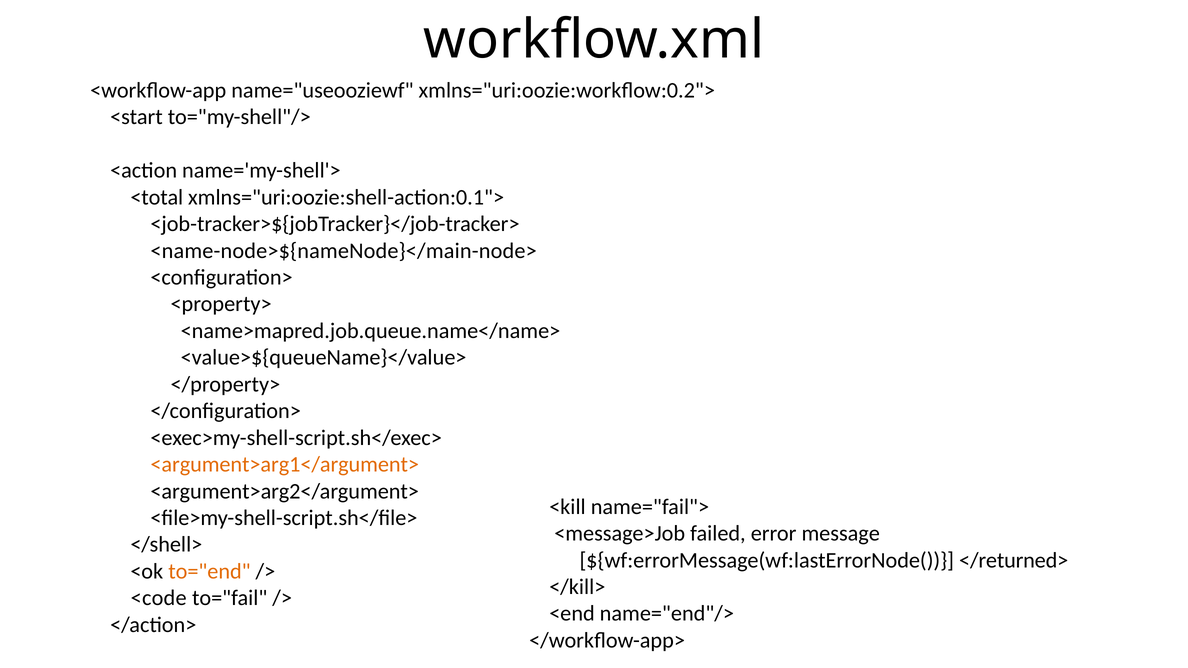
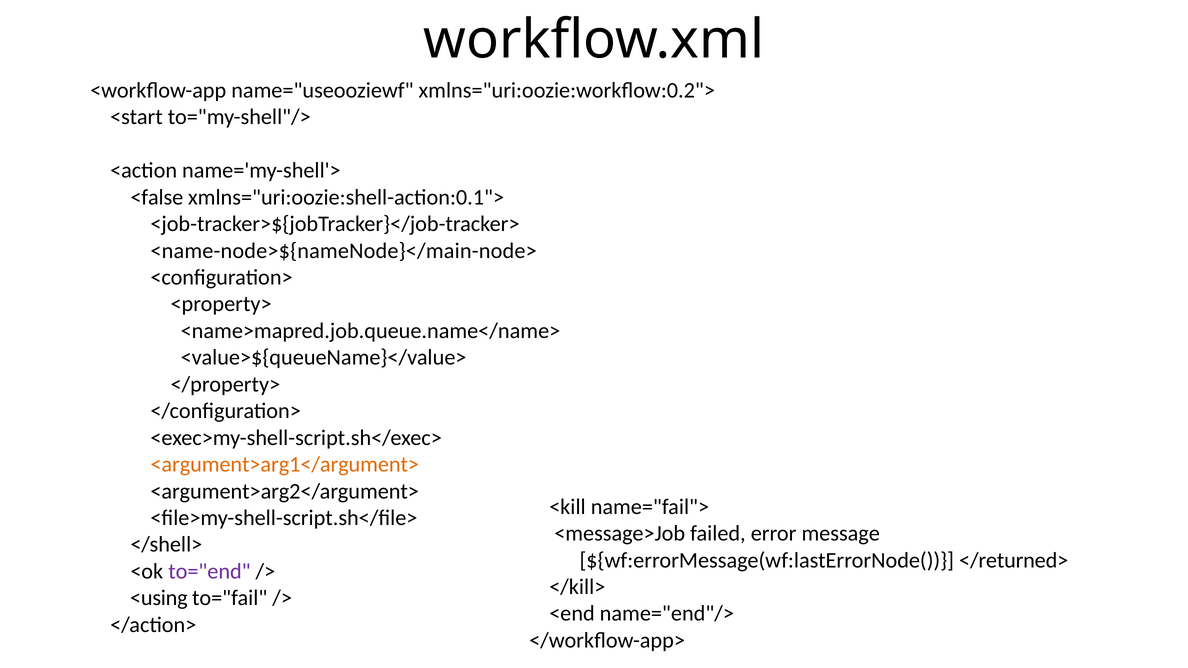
<total: <total -> <false (157, 197)
to="end colour: orange -> purple (209, 572)
<code: <code -> <using (159, 598)
